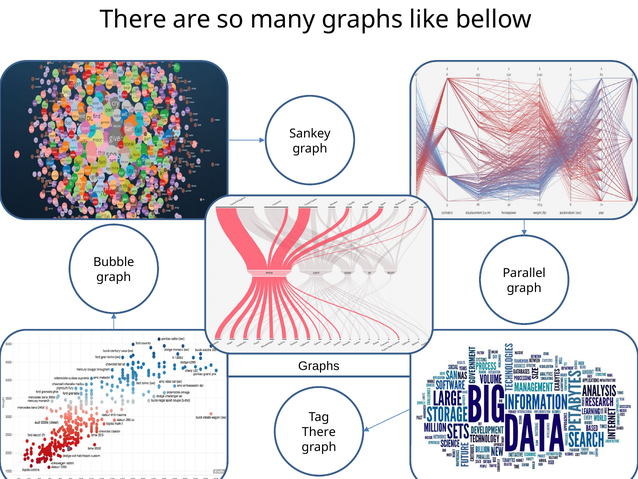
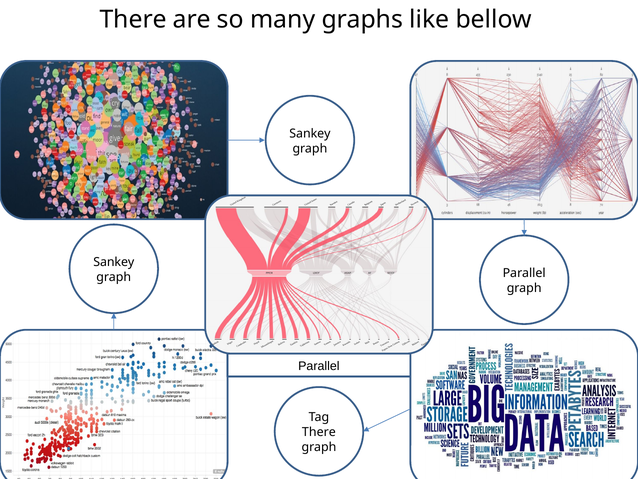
Bubble: Bubble -> Sankey (114, 262)
Graphs: Graphs -> Parallel (319, 366)
